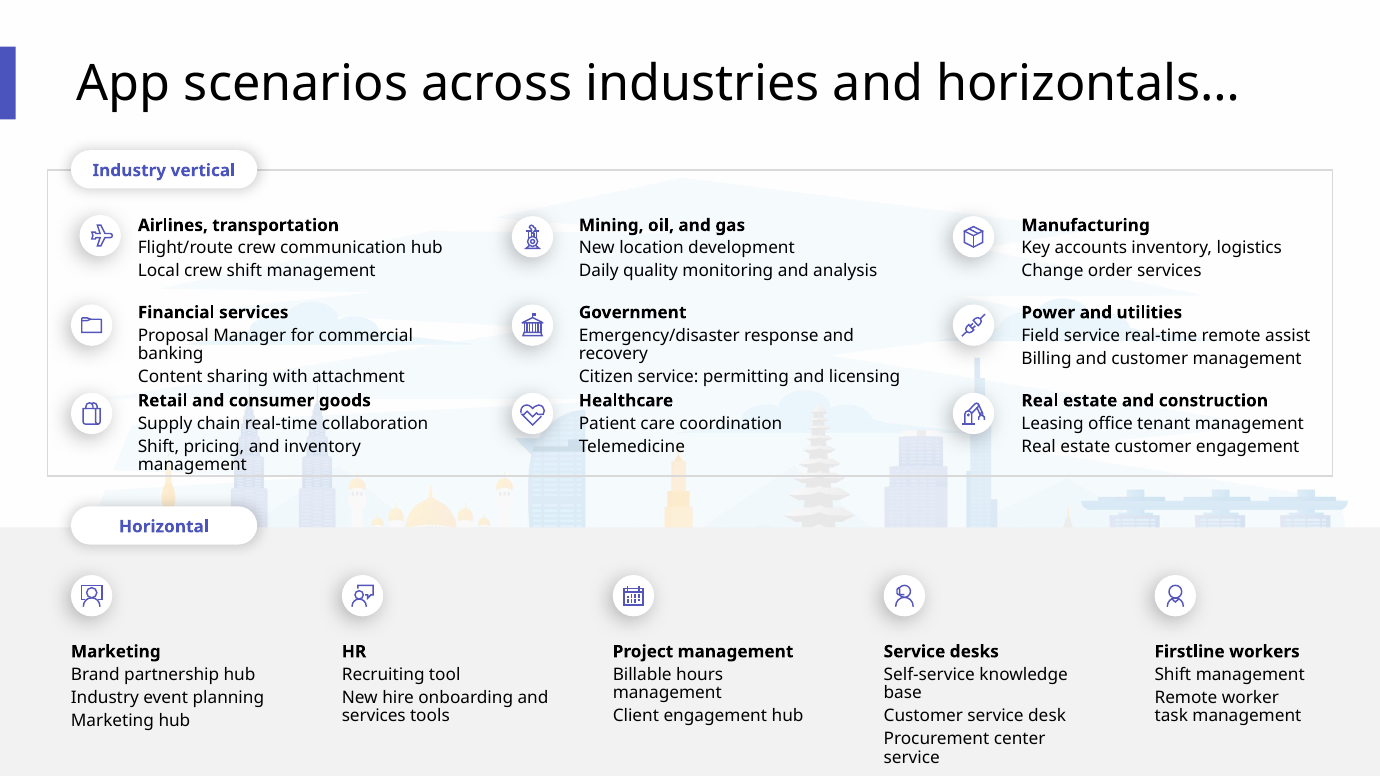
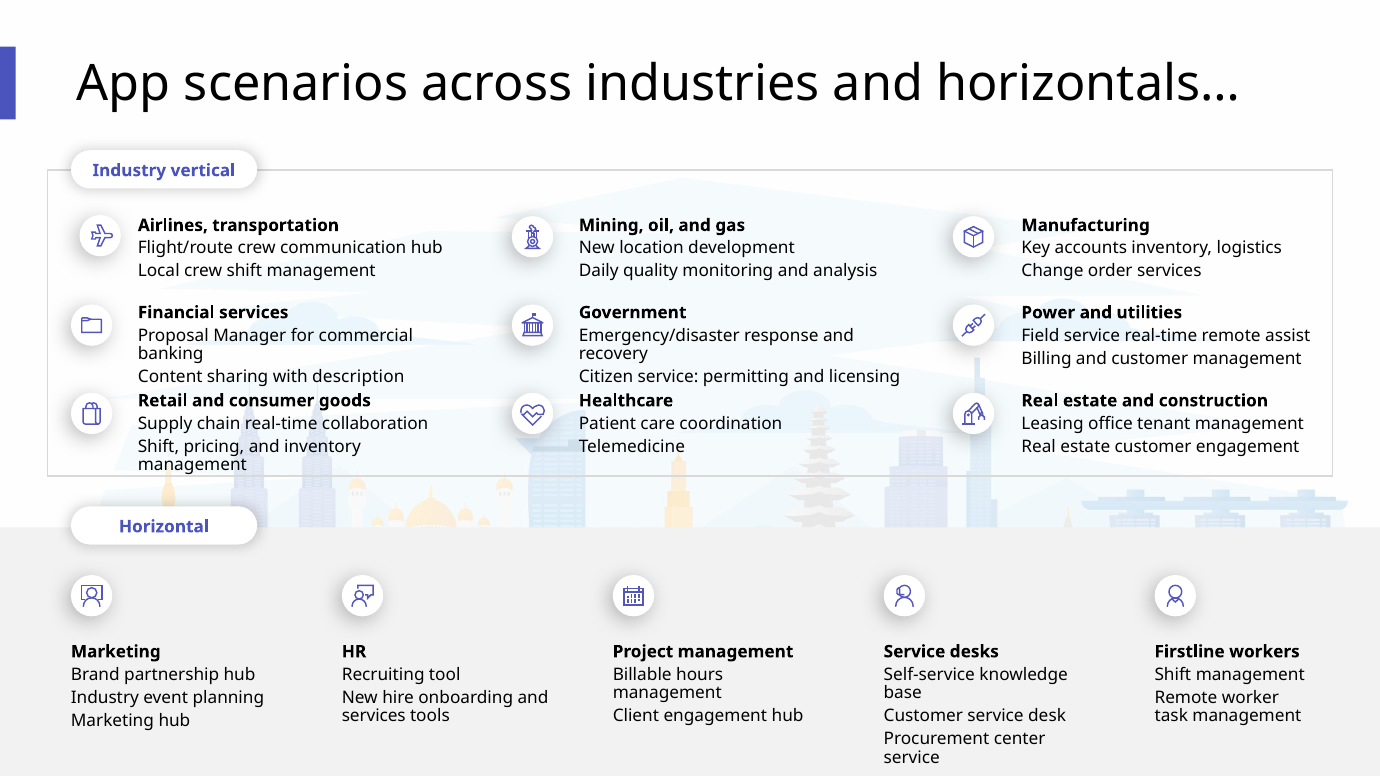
attachment: attachment -> description (358, 377)
